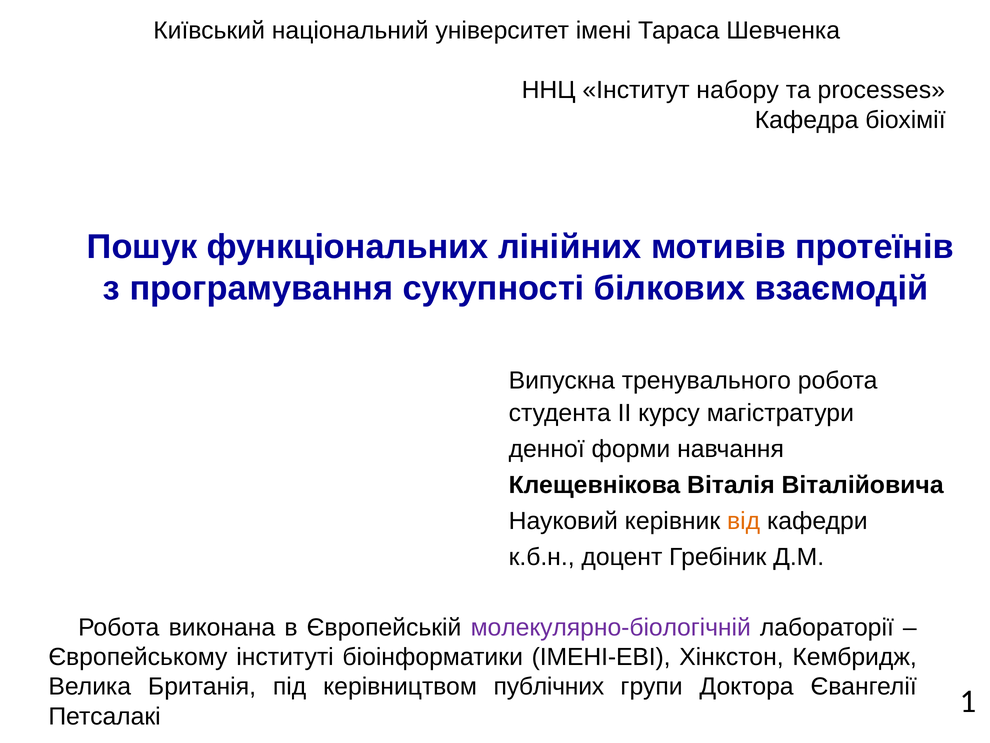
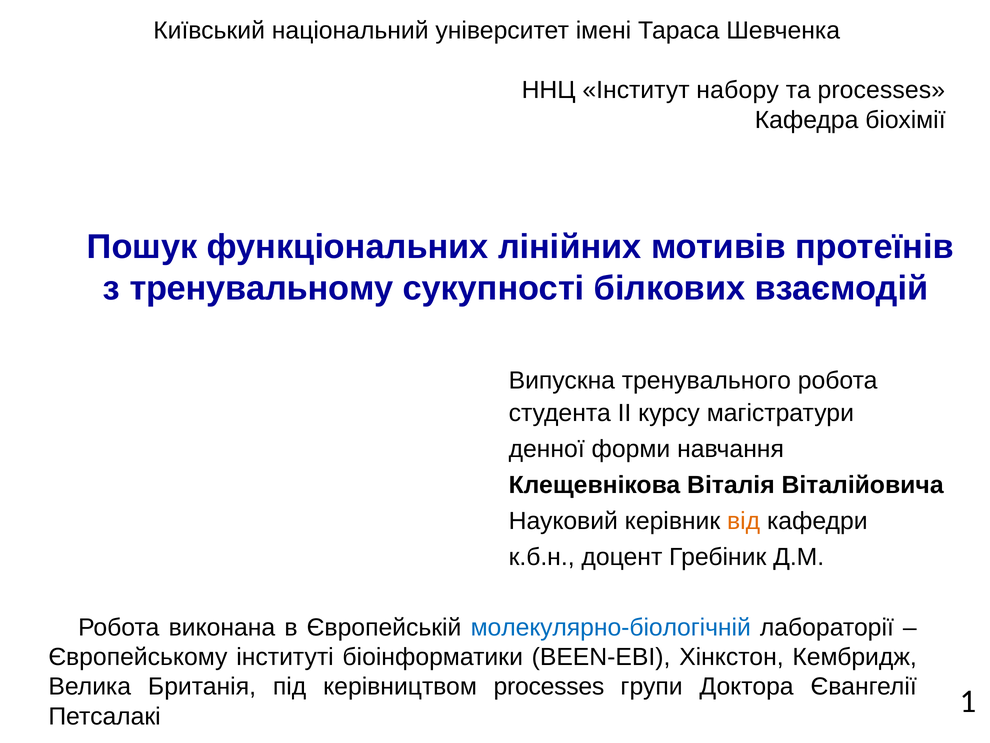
програмування: програмування -> тренувальному (261, 288)
молекулярно-біологічній colour: purple -> blue (611, 627)
ІМЕНІ-EBI: ІМЕНІ-EBI -> BEEN-EBI (601, 657)
керівництвом публічних: публічних -> processes (549, 686)
